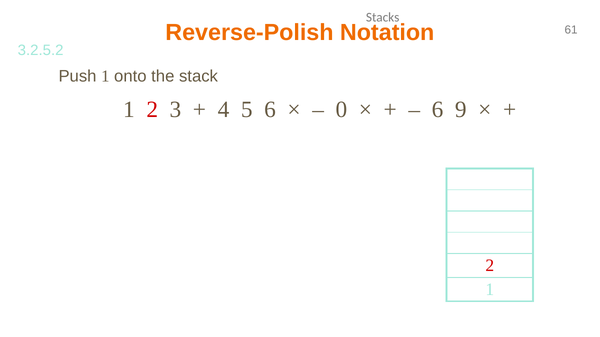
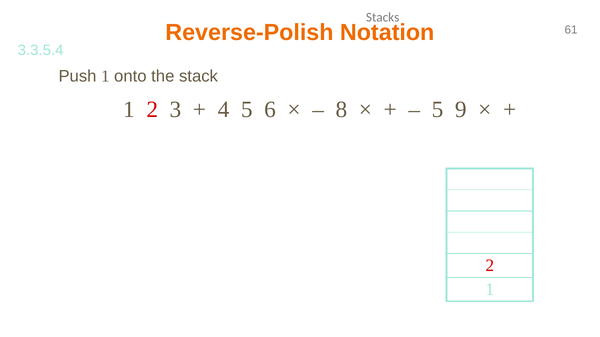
3.2.5.2: 3.2.5.2 -> 3.3.5.4 (41, 50)
0: 0 -> 8 (341, 110)
6: 6 -> 5 (438, 110)
